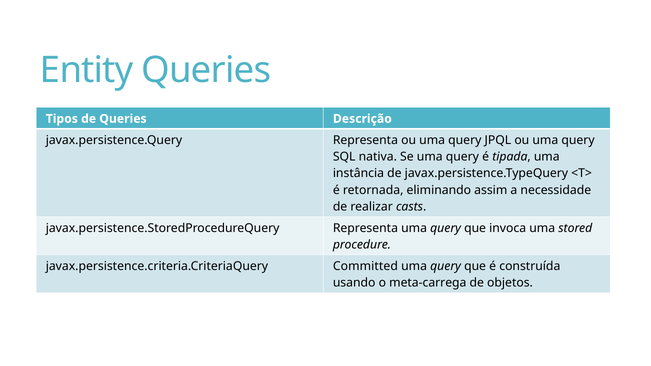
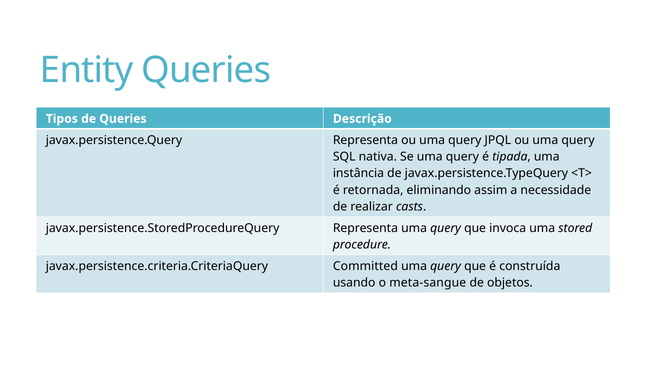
meta-carrega: meta-carrega -> meta-sangue (428, 283)
